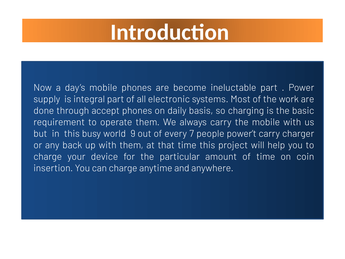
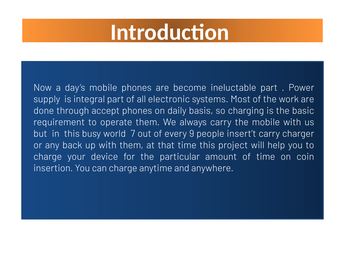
9: 9 -> 7 (133, 134)
7: 7 -> 9 (192, 134)
power’t: power’t -> insert’t (241, 134)
